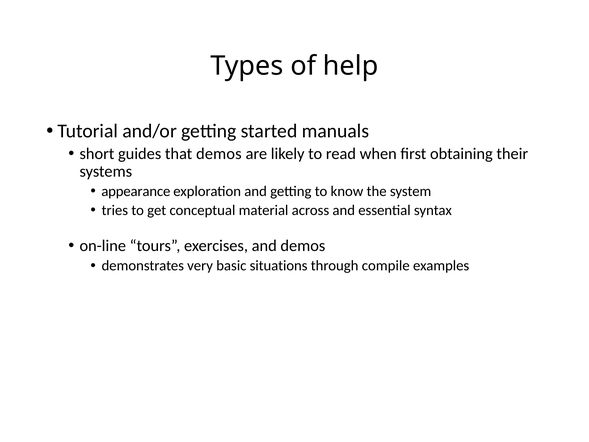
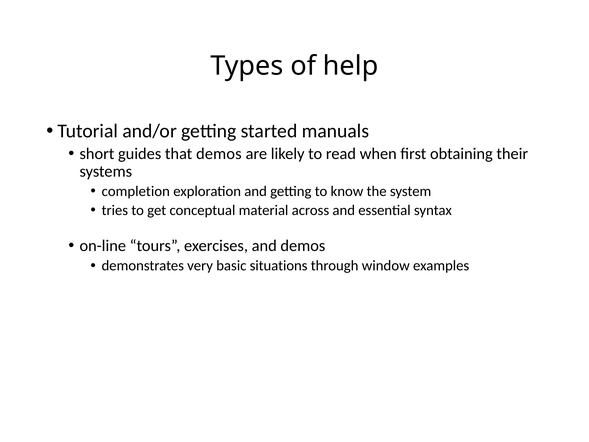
appearance: appearance -> completion (136, 191)
compile: compile -> window (386, 266)
